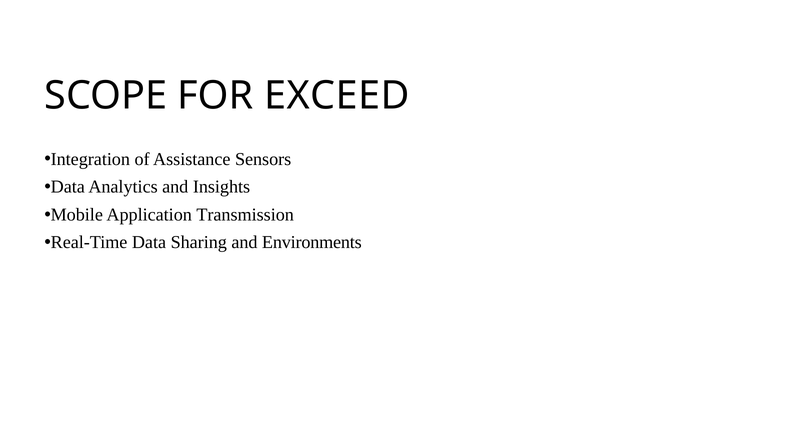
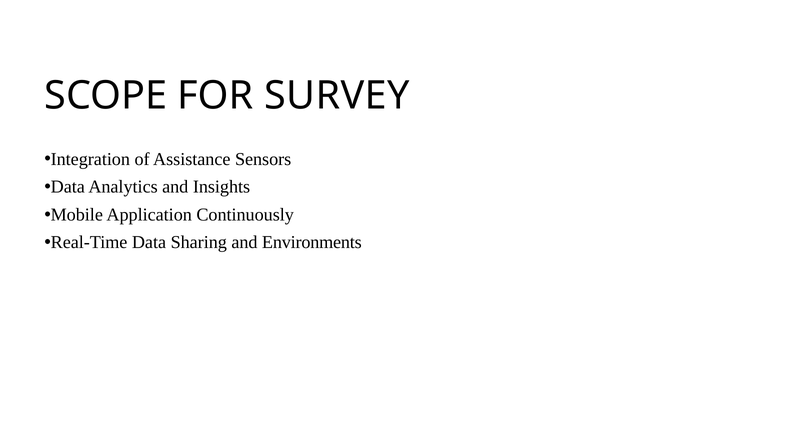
EXCEED: EXCEED -> SURVEY (337, 96)
Transmission: Transmission -> Continuously (245, 215)
